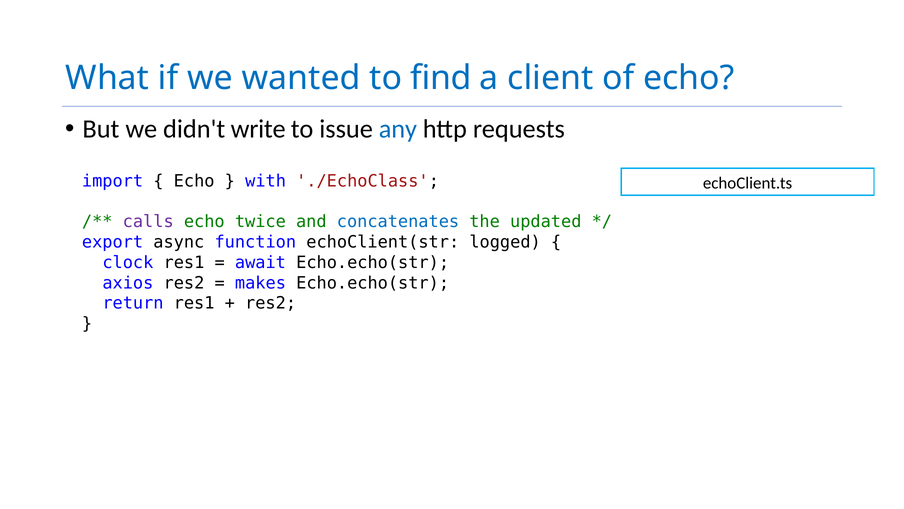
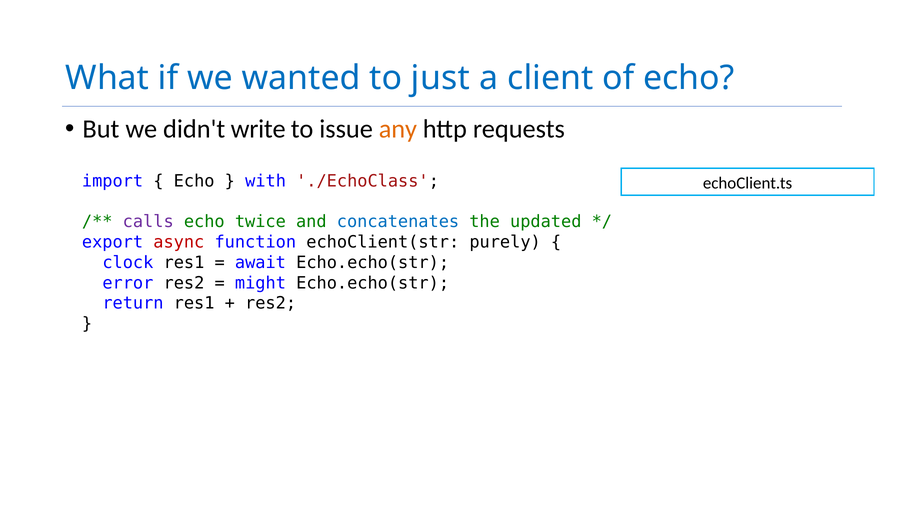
find: find -> just (441, 78)
any colour: blue -> orange (398, 129)
async colour: black -> red (179, 242)
logged: logged -> purely (505, 242)
axios: axios -> error (128, 283)
makes: makes -> might (260, 283)
